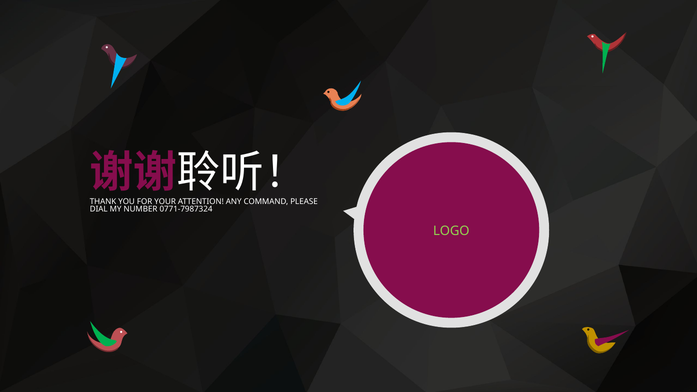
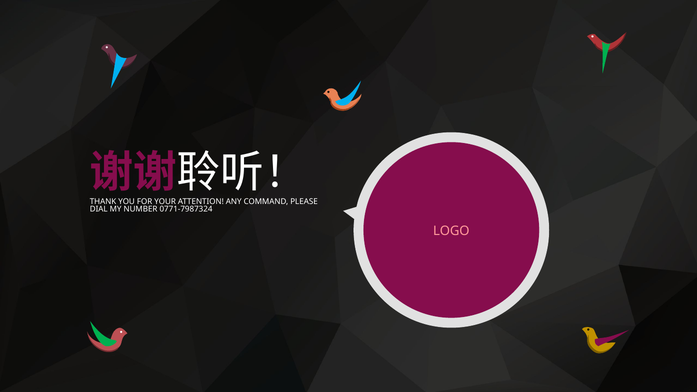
LOGO colour: light green -> pink (451, 231)
